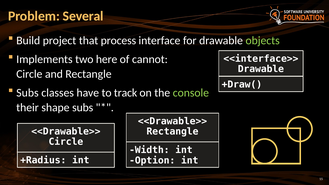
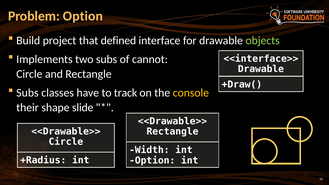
Problem Several: Several -> Option (83, 16)
process: process -> defined (118, 41)
two here: here -> subs (107, 59)
console colour: light green -> yellow (191, 93)
shape subs: subs -> slide (83, 107)
